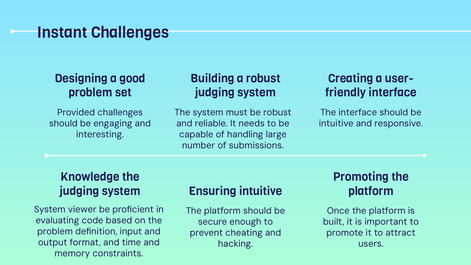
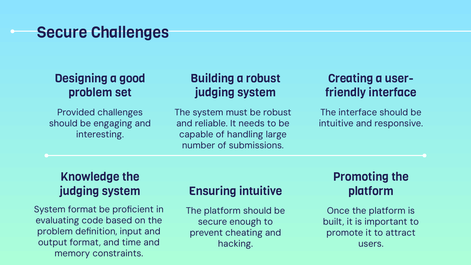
Instant: Instant -> Secure (62, 33)
System viewer: viewer -> format (82, 210)
